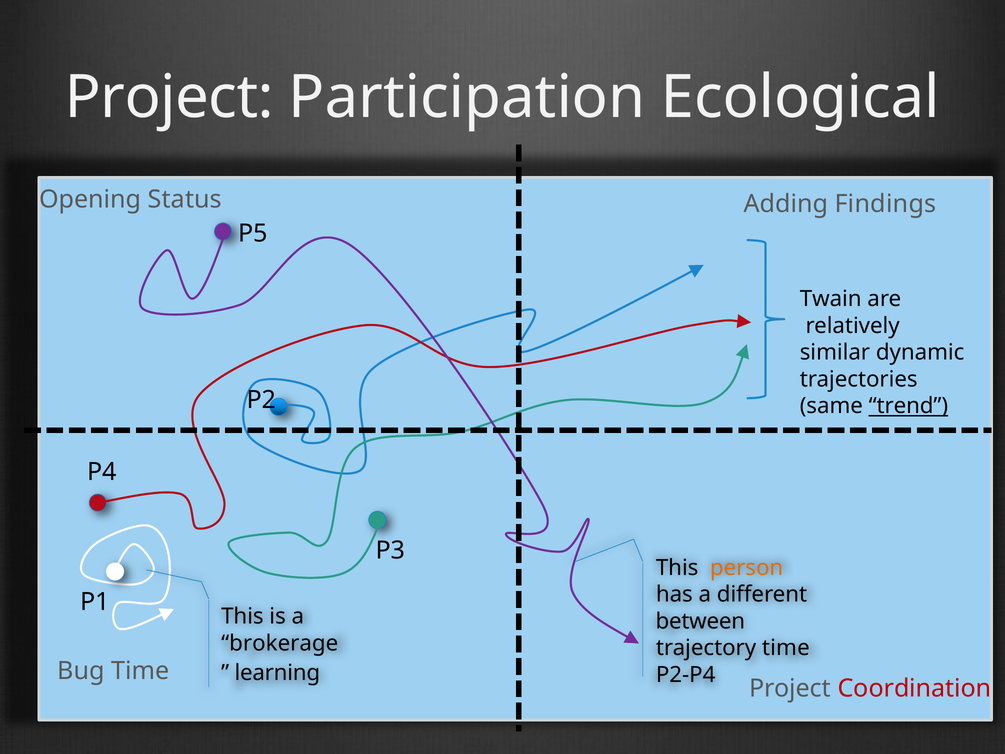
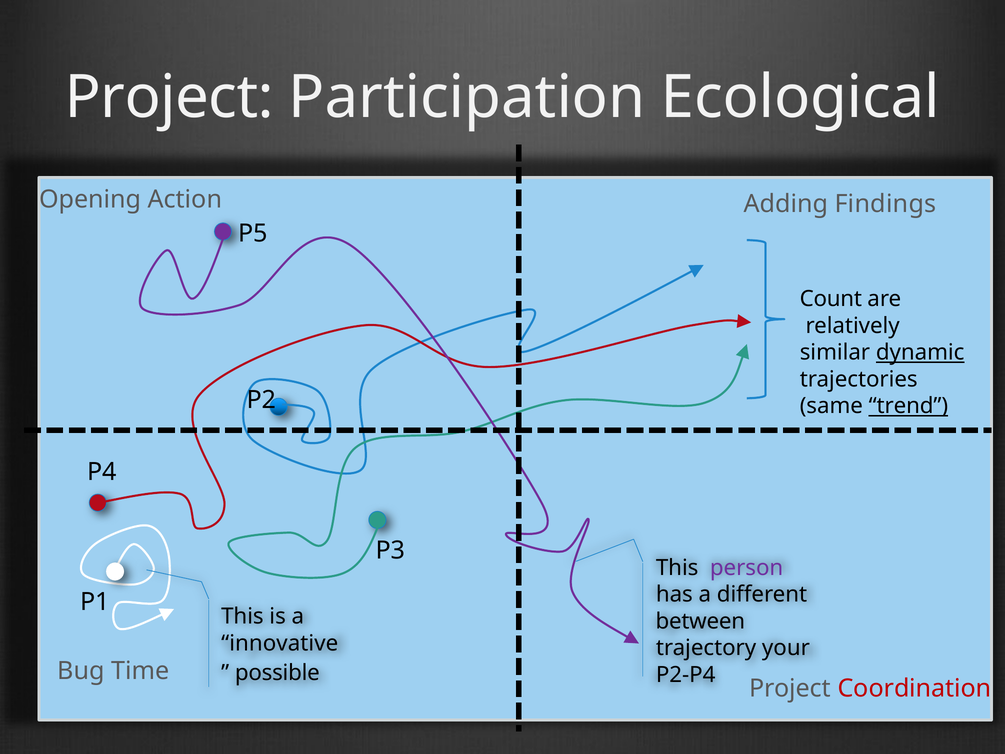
Status: Status -> Action (185, 199)
Twain: Twain -> Count (831, 299)
dynamic underline: none -> present (920, 352)
person colour: orange -> purple (747, 568)
brokerage: brokerage -> innovative (280, 643)
trajectory time: time -> your (786, 648)
learning: learning -> possible (277, 673)
